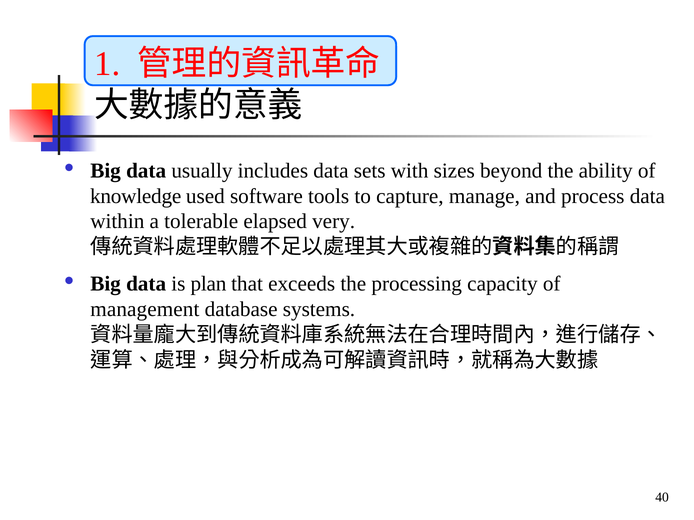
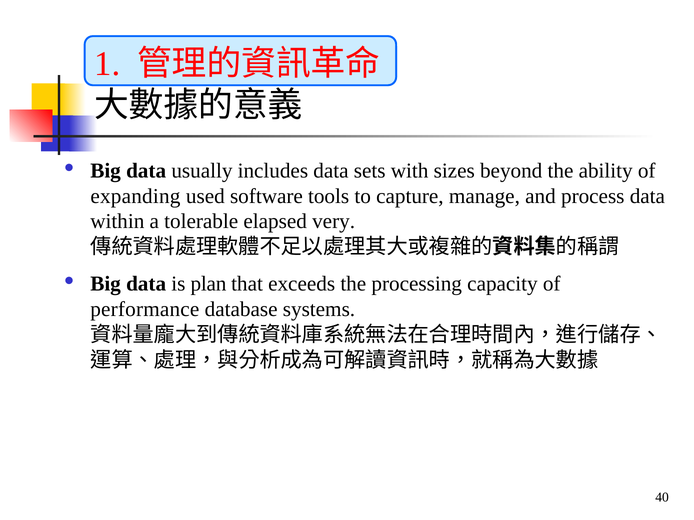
knowledge: knowledge -> expanding (135, 196)
management: management -> performance (145, 310)
